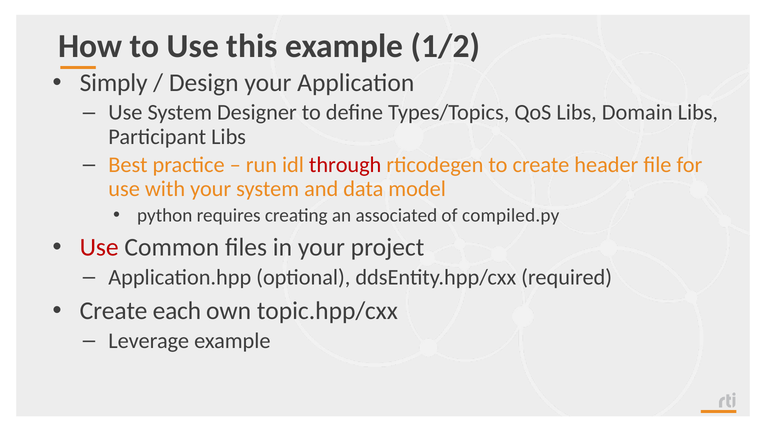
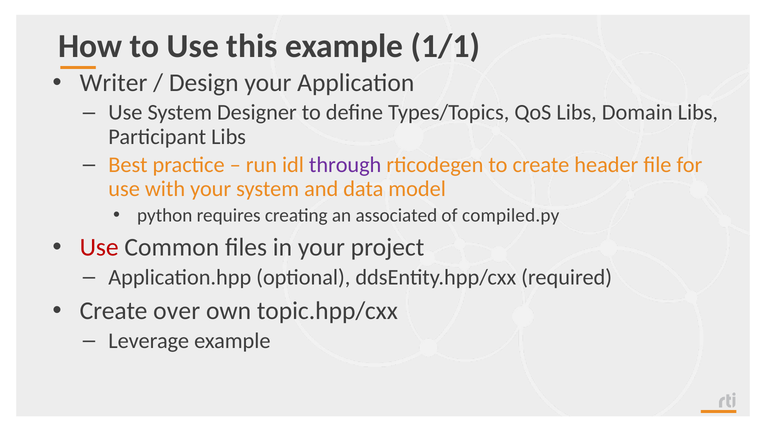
1/2: 1/2 -> 1/1 (445, 46)
Simply: Simply -> Writer (114, 83)
through colour: red -> purple (345, 165)
each: each -> over (177, 311)
